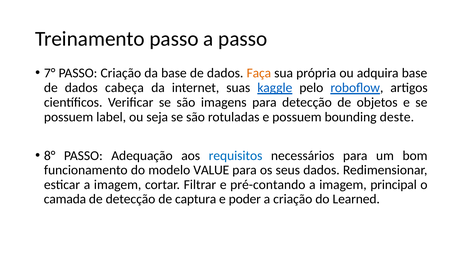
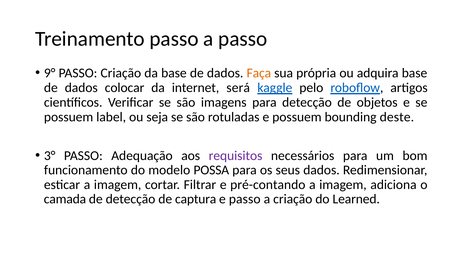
7°: 7° -> 9° (50, 73)
cabeça: cabeça -> colocar (125, 88)
suas: suas -> será (238, 88)
8°: 8° -> 3° (50, 156)
requisitos colour: blue -> purple (236, 156)
VALUE: VALUE -> POSSA (211, 170)
principal: principal -> adiciona (393, 185)
e poder: poder -> passo (245, 200)
